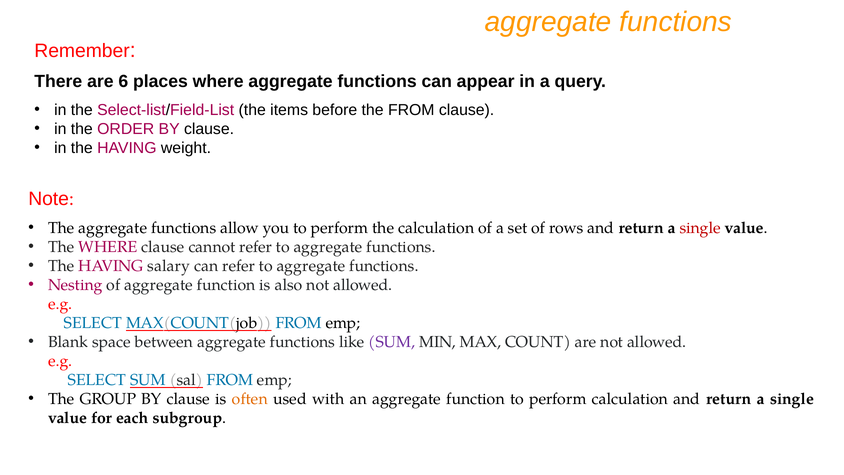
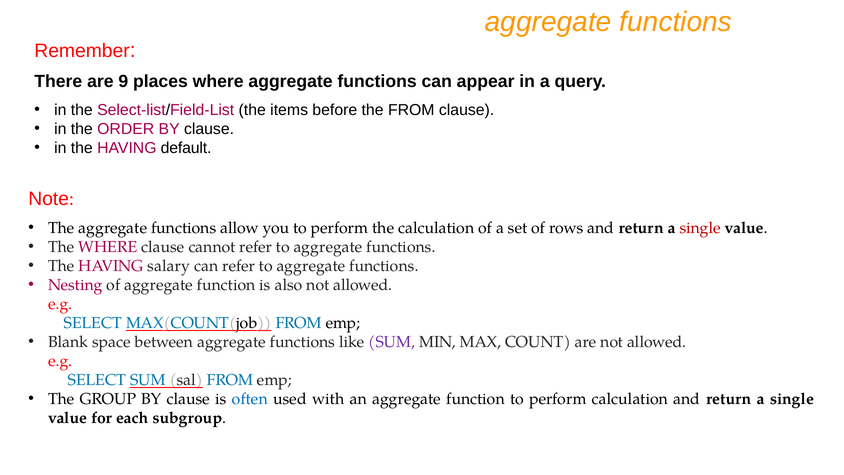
6: 6 -> 9 (123, 82)
weight: weight -> default (186, 148)
often colour: orange -> blue (250, 399)
